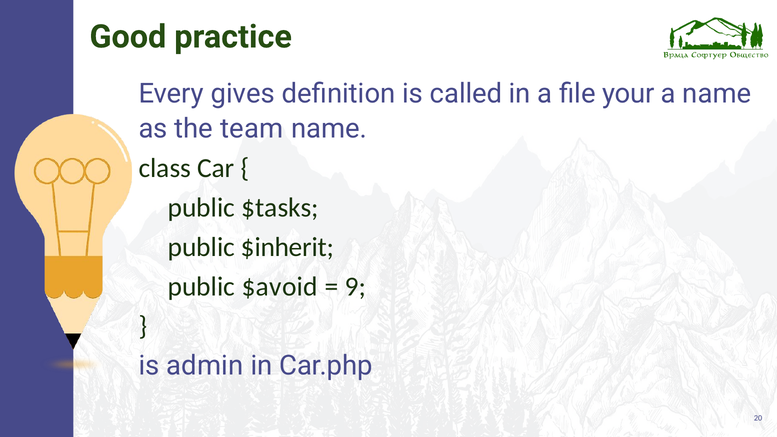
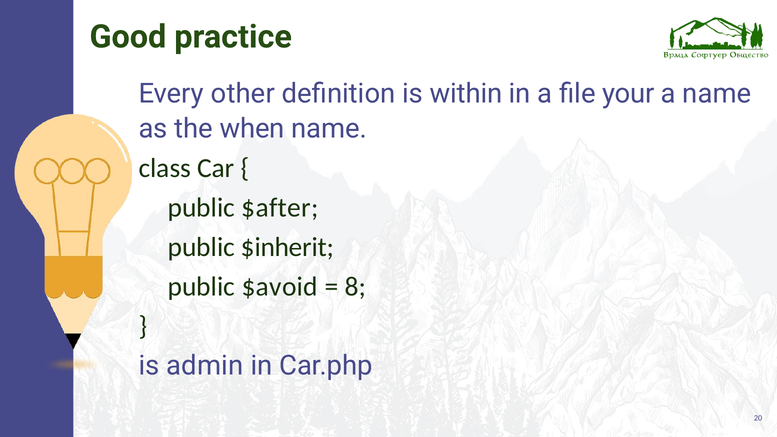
gives: gives -> other (243, 94)
called: called -> within (466, 94)
team: team -> when (252, 128)
$tasks: $tasks -> $after (280, 207)
9: 9 -> 8 (355, 286)
